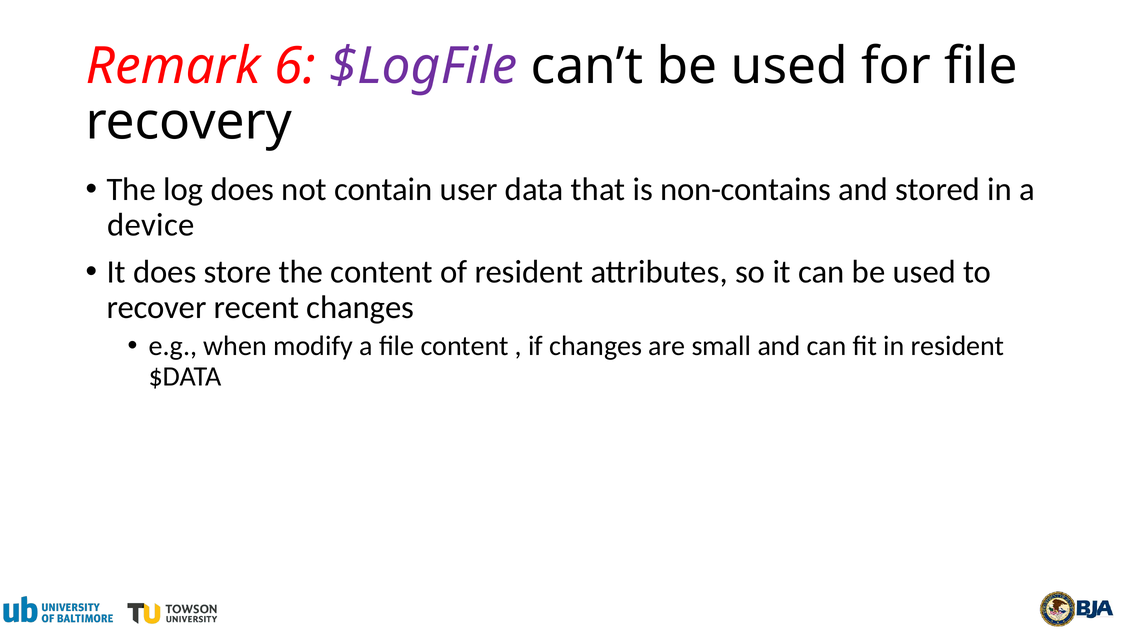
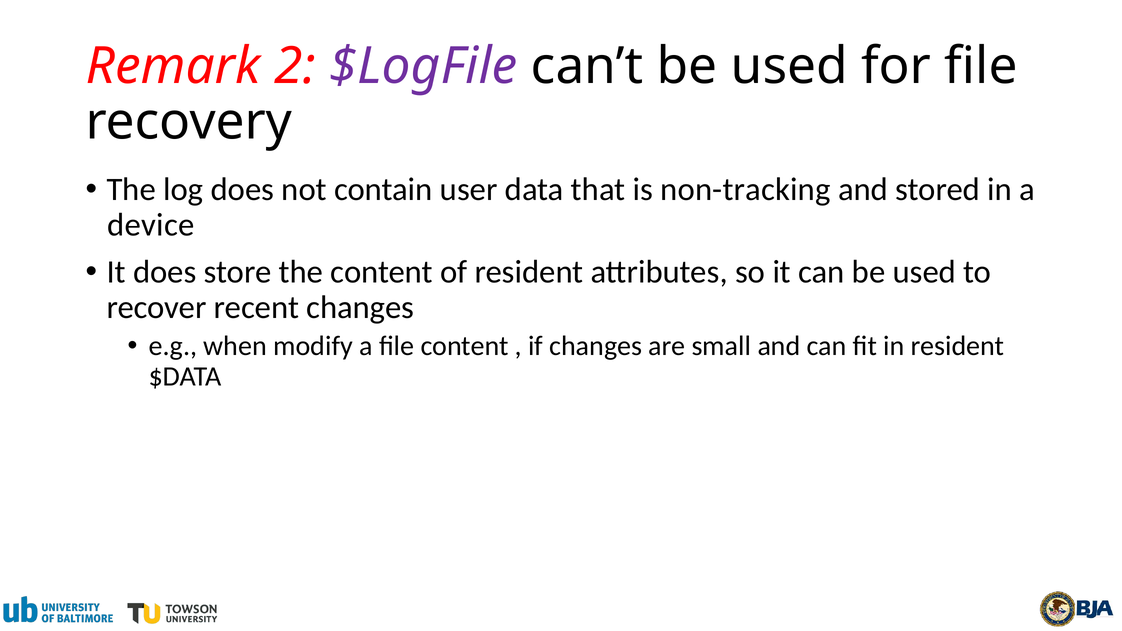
6: 6 -> 2 (295, 66)
non-contains: non-contains -> non-tracking (745, 190)
